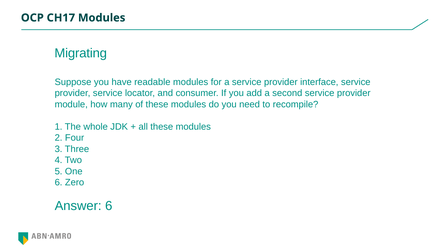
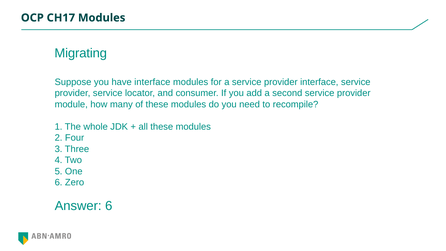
have readable: readable -> interface (152, 82)
